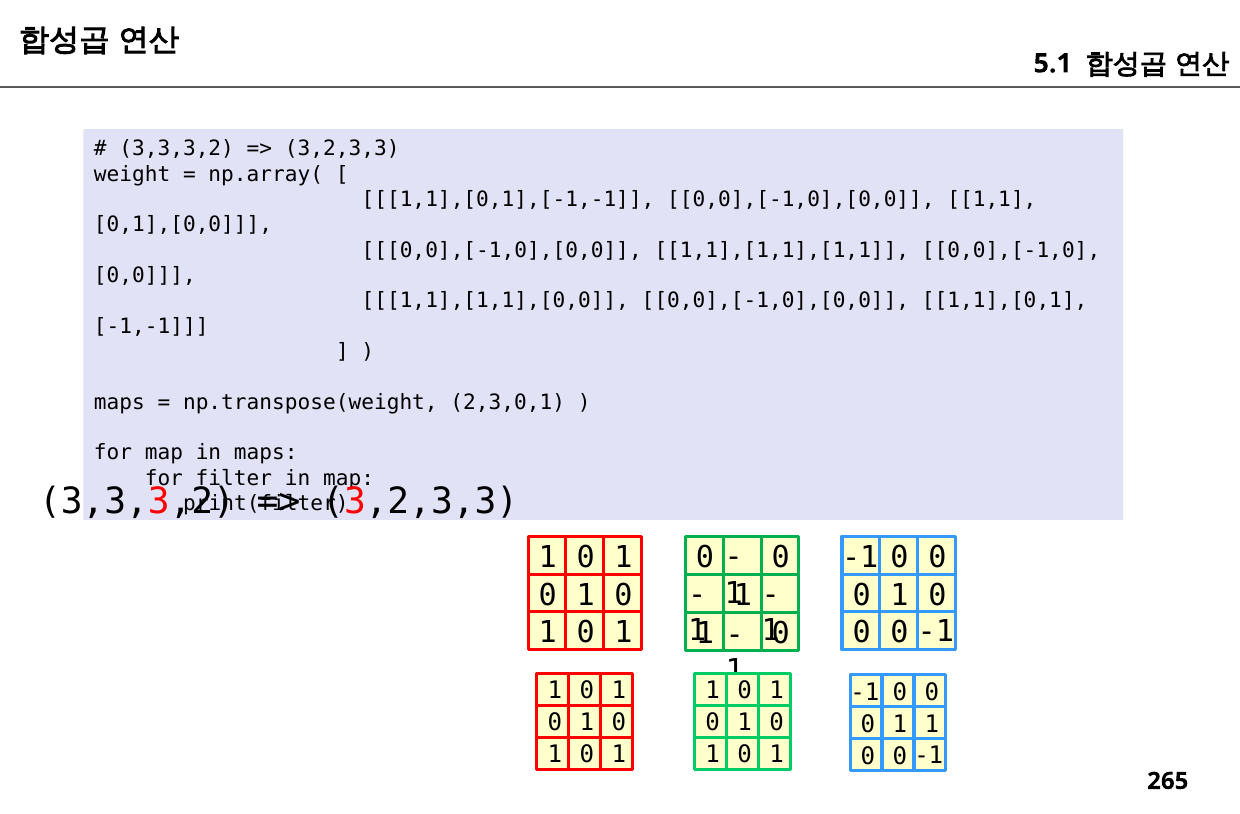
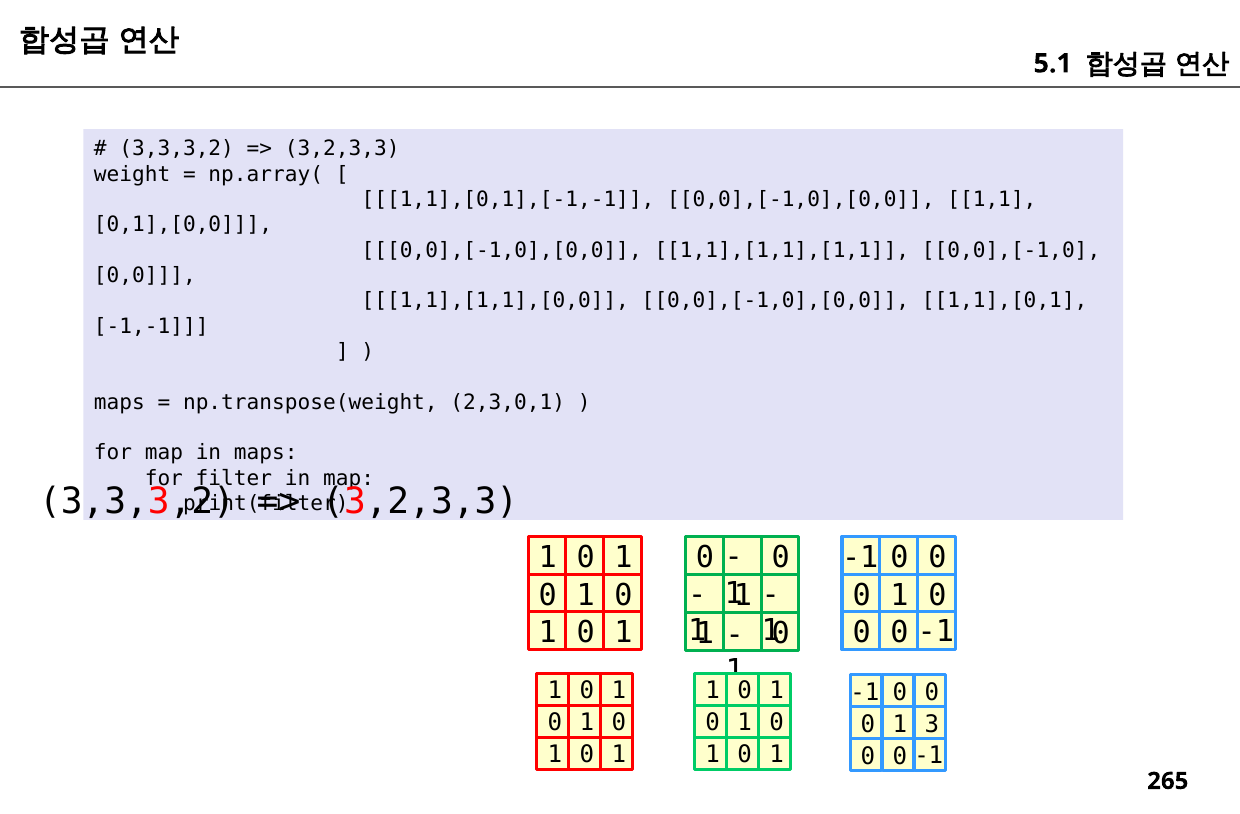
1: 1 -> 3 (932, 725)
